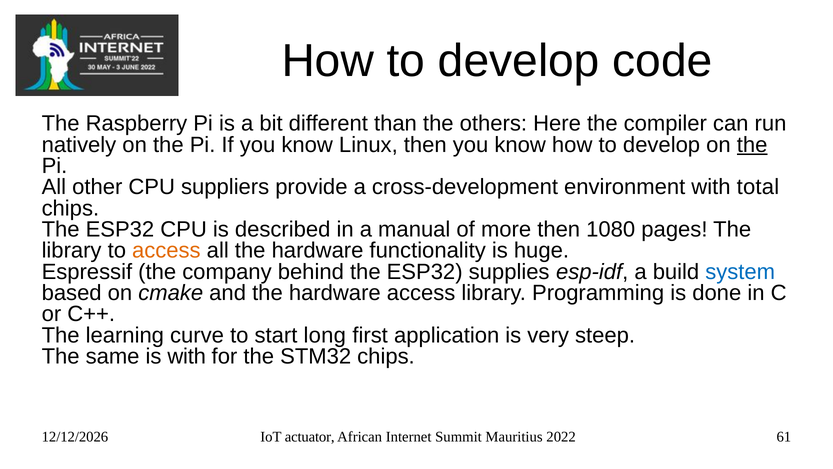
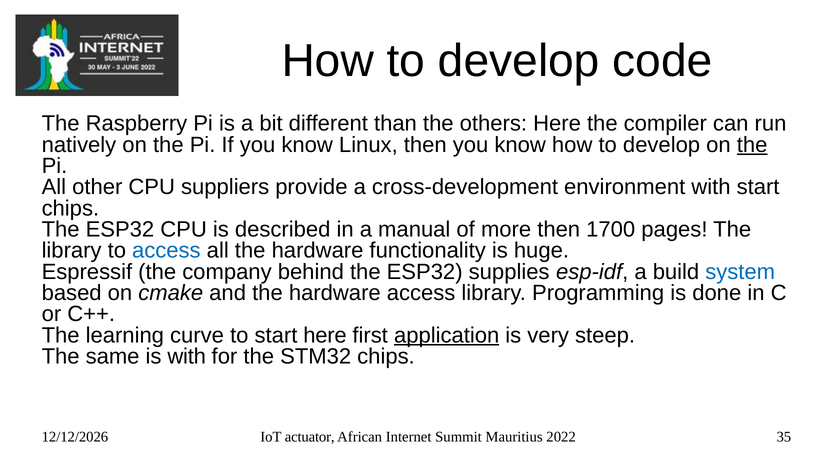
with total: total -> start (758, 187)
1080: 1080 -> 1700 (611, 229)
access colour: orange -> blue (166, 250)
start long: long -> here (325, 335)
application underline: none -> present (447, 335)
61: 61 -> 35 (784, 437)
